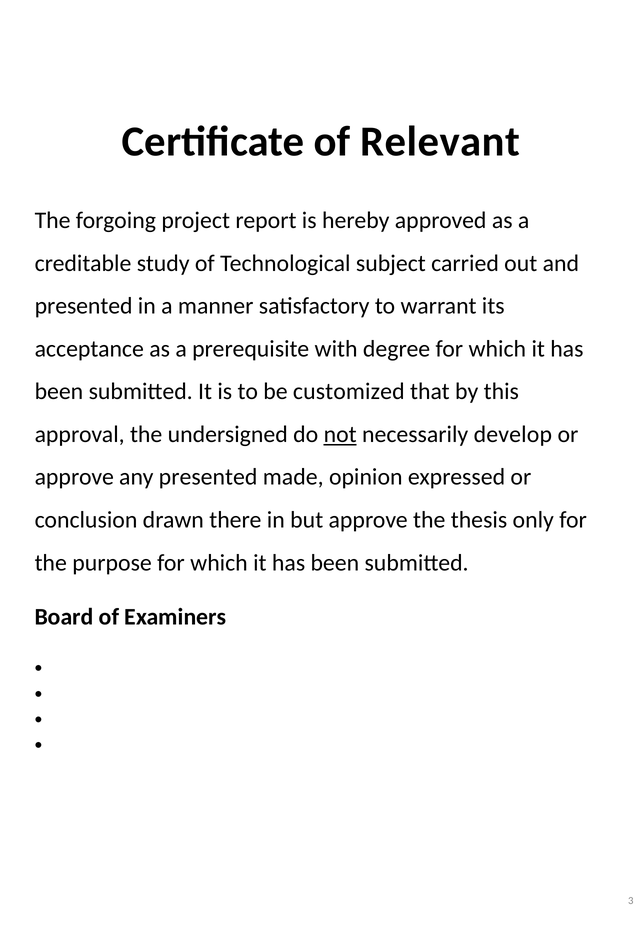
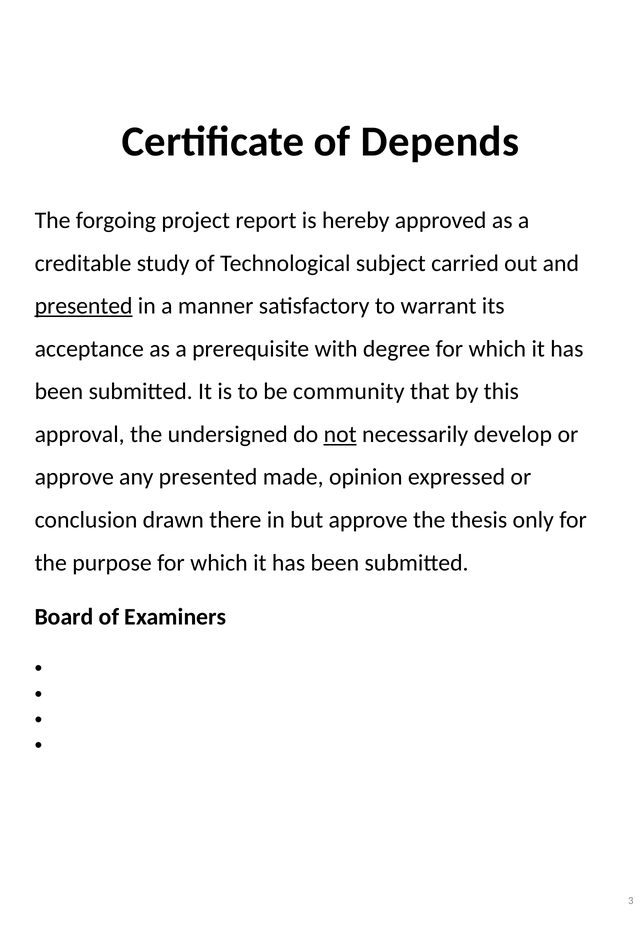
Relevant: Relevant -> Depends (440, 142)
presented underline: none -> present (84, 306)
customized: customized -> community (349, 392)
